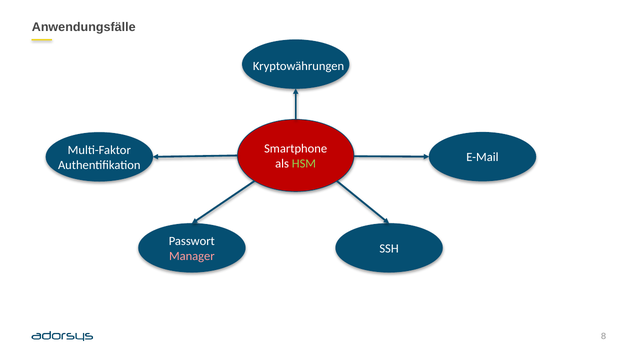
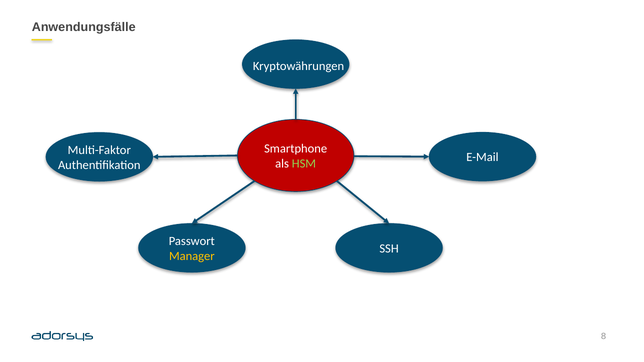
Manager colour: pink -> yellow (192, 256)
